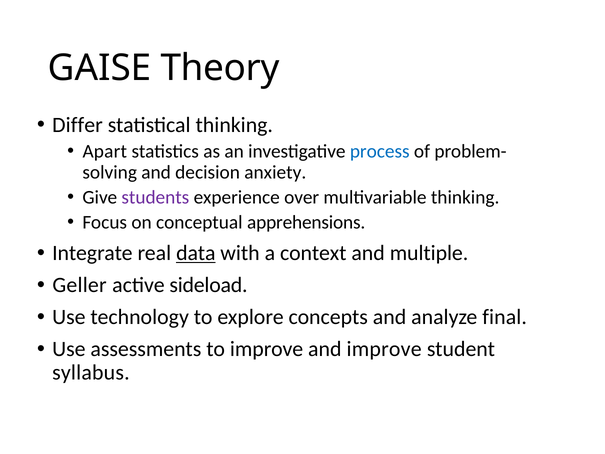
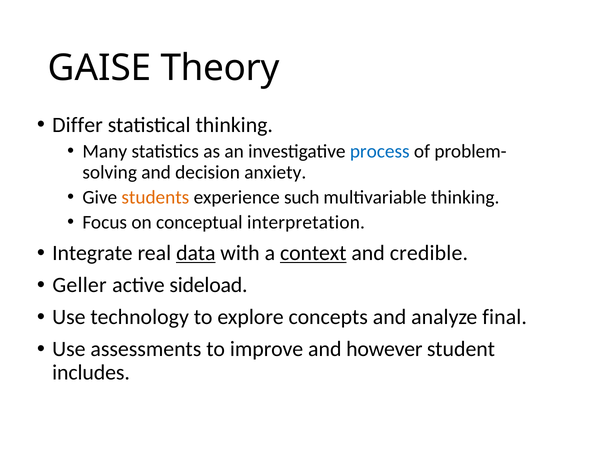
Apart: Apart -> Many (105, 151)
students colour: purple -> orange (155, 197)
over: over -> such (302, 197)
apprehensions: apprehensions -> interpretation (306, 222)
context underline: none -> present (313, 253)
multiple: multiple -> credible (429, 253)
and improve: improve -> however (384, 349)
syllabus: syllabus -> includes (91, 372)
